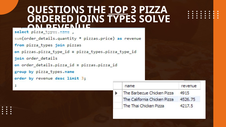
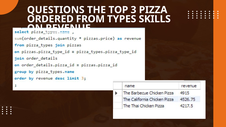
TOP underline: present -> none (118, 10)
JOINS: JOINS -> FROM (90, 19)
SOLVE: SOLVE -> SKILLS (155, 19)
